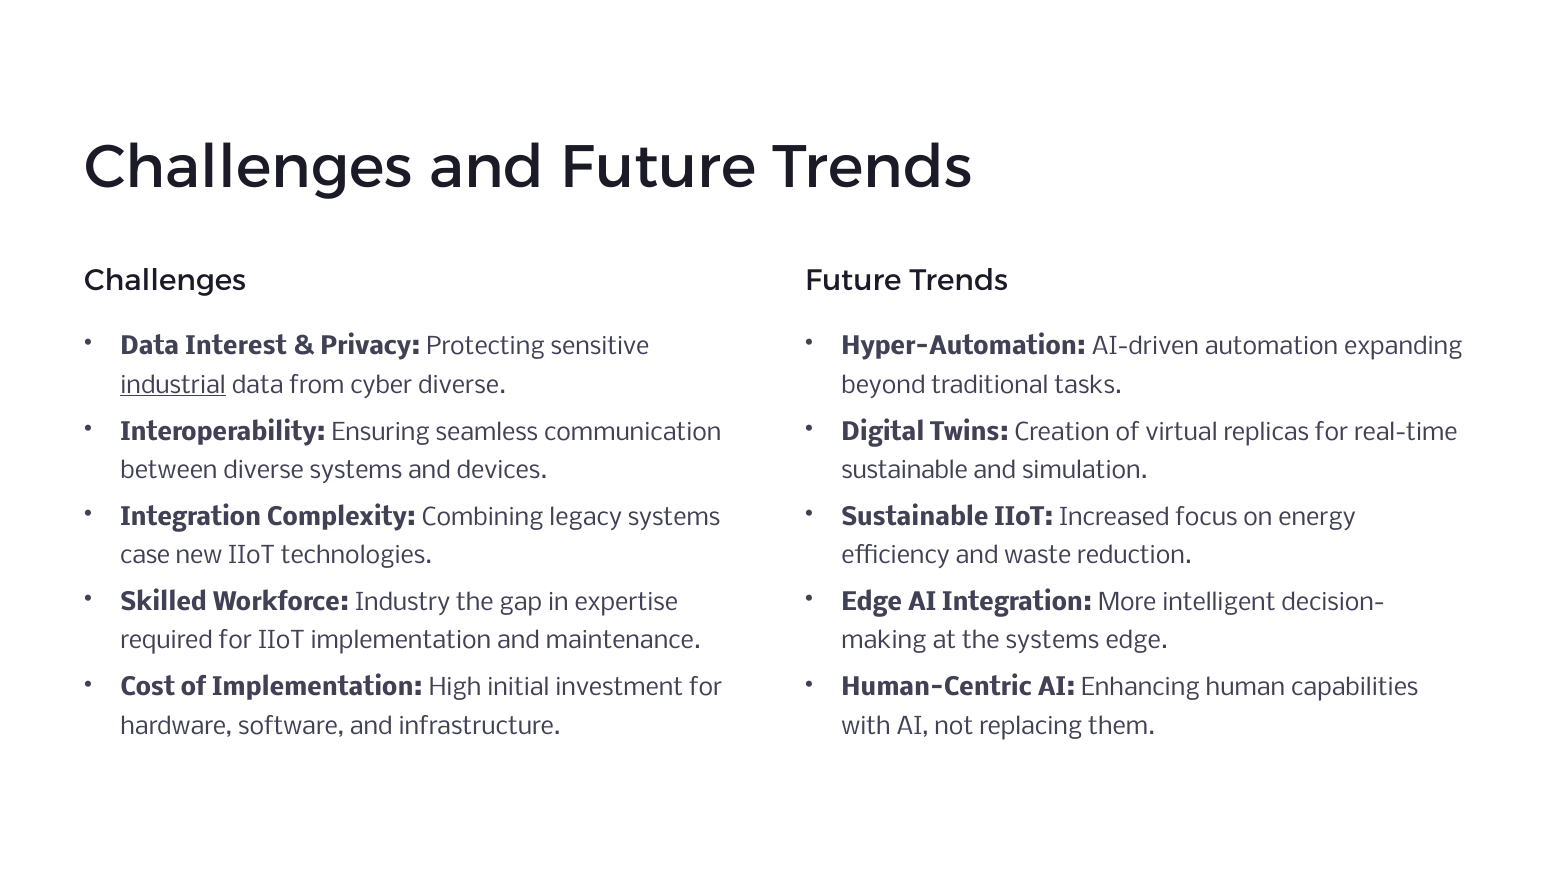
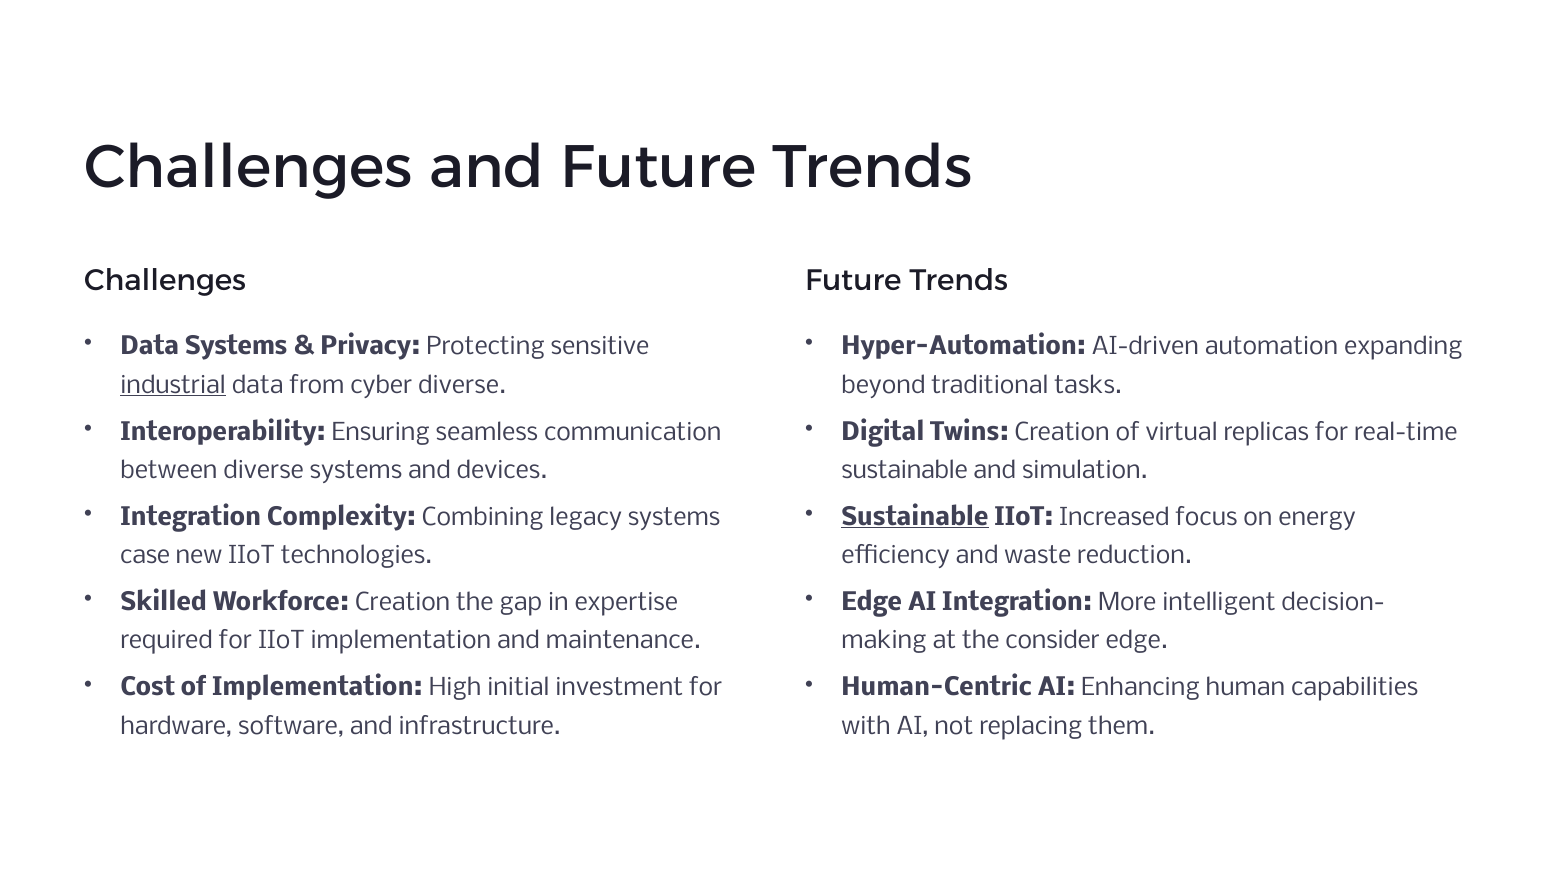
Data Interest: Interest -> Systems (236, 347)
Sustainable underline: none -> present (915, 517)
Workforce Industry: Industry -> Creation (403, 603)
the systems: systems -> consider (1053, 641)
